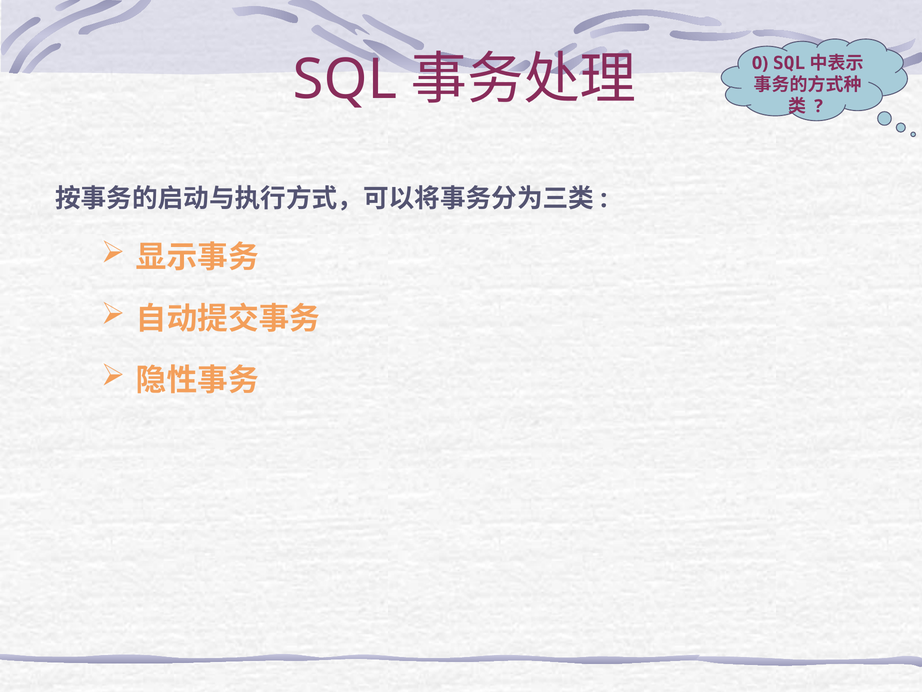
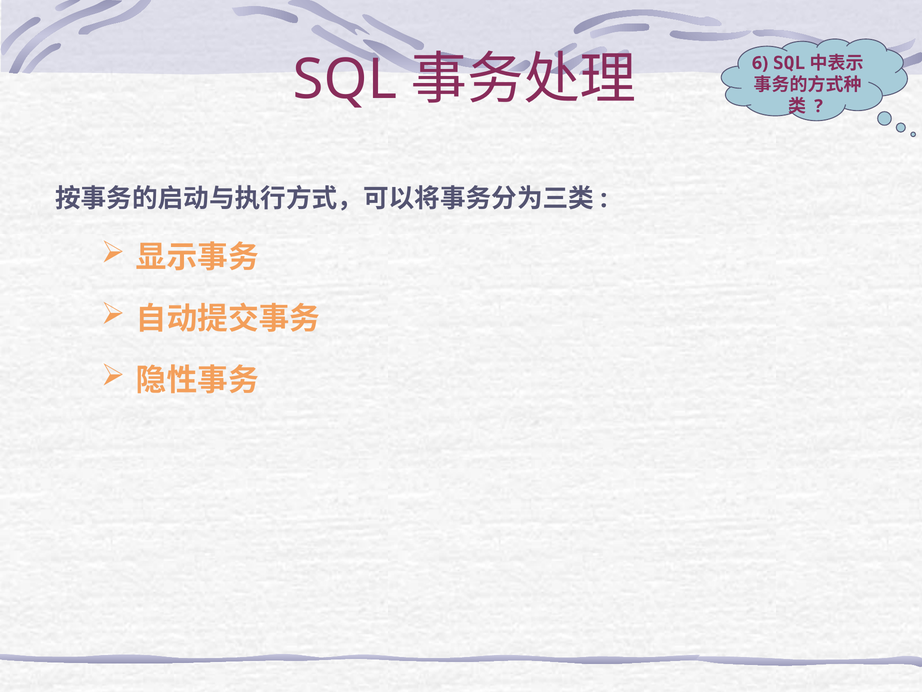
0: 0 -> 6 (760, 63)
